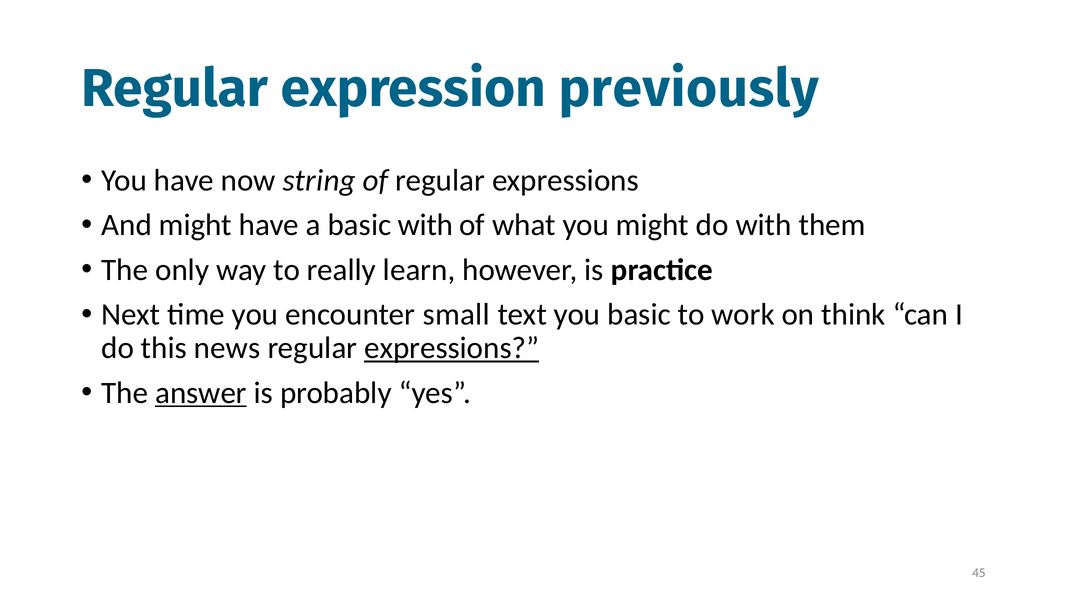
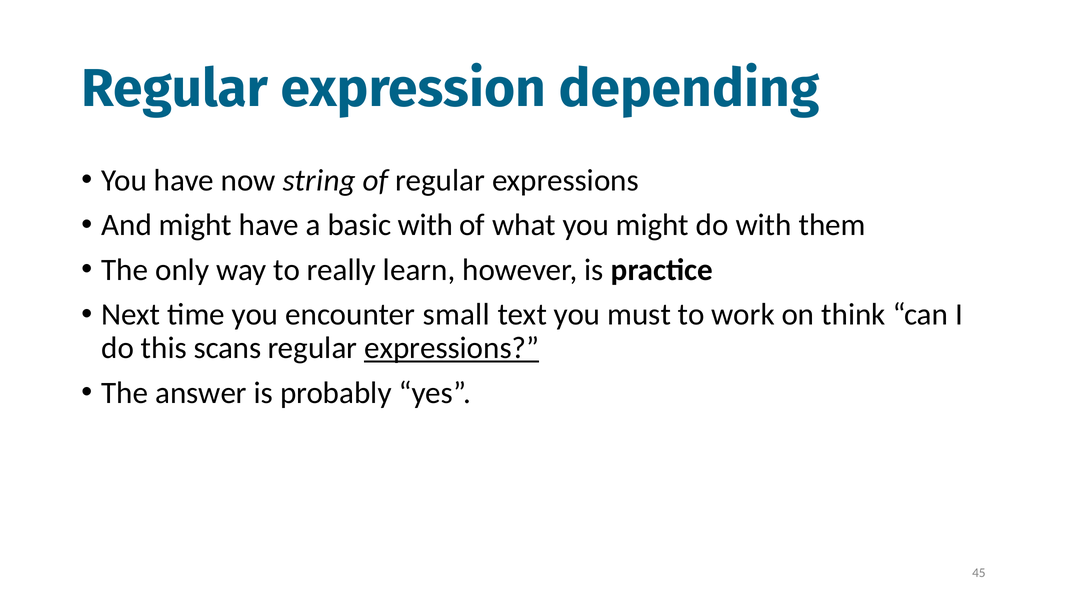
previously: previously -> depending (689, 89)
you basic: basic -> must (639, 315)
news: news -> scans (227, 348)
answer underline: present -> none (201, 393)
